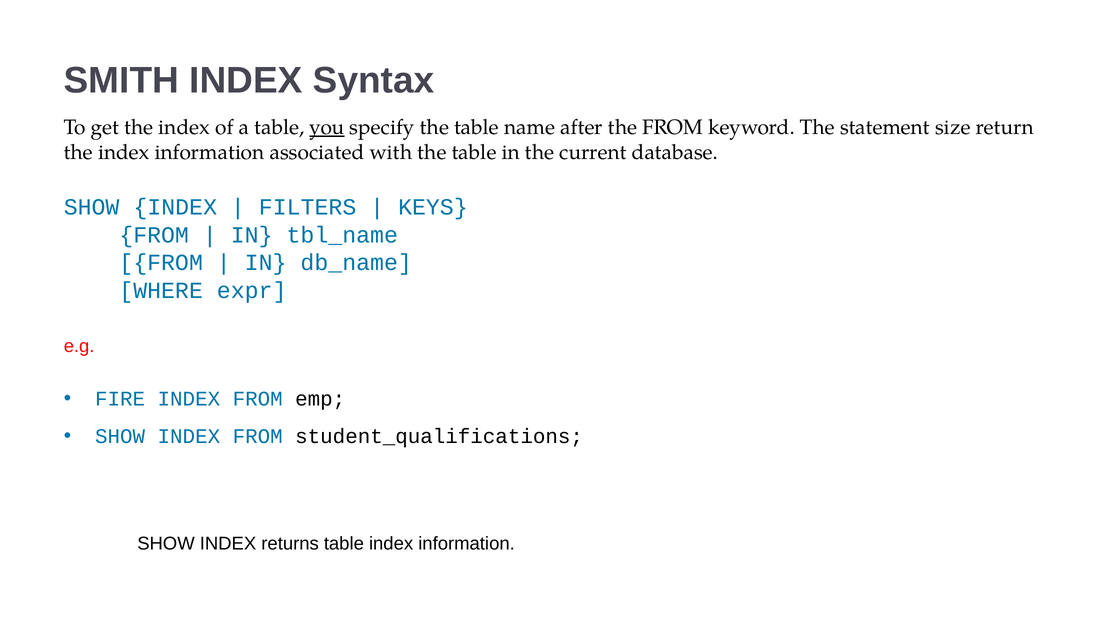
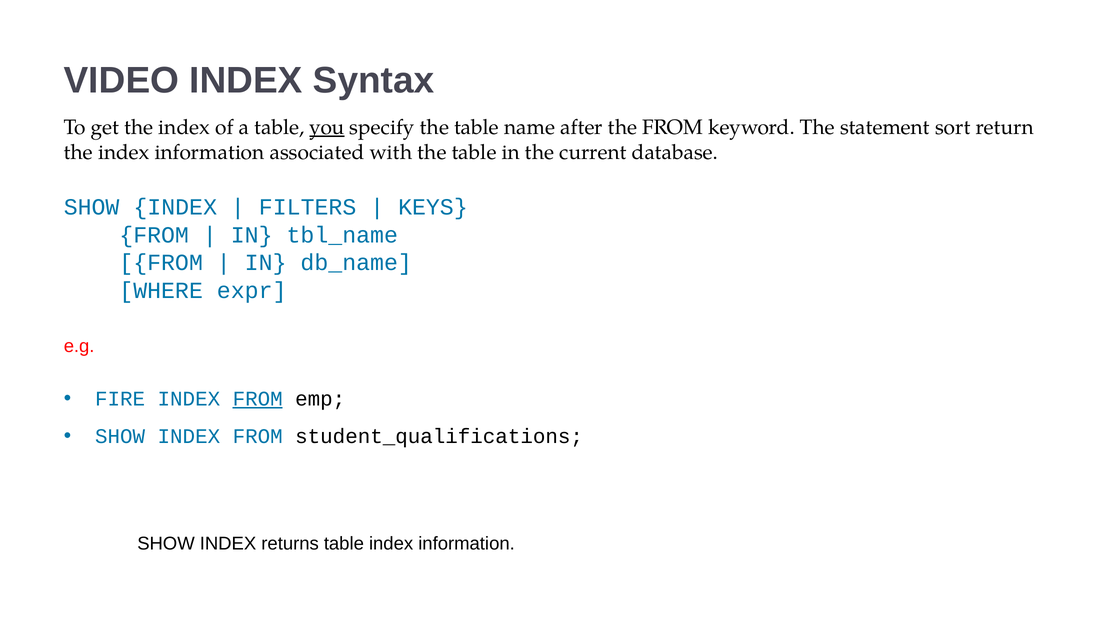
SMITH: SMITH -> VIDEO (121, 80)
size: size -> sort (953, 127)
FROM underline: none -> present (258, 399)
